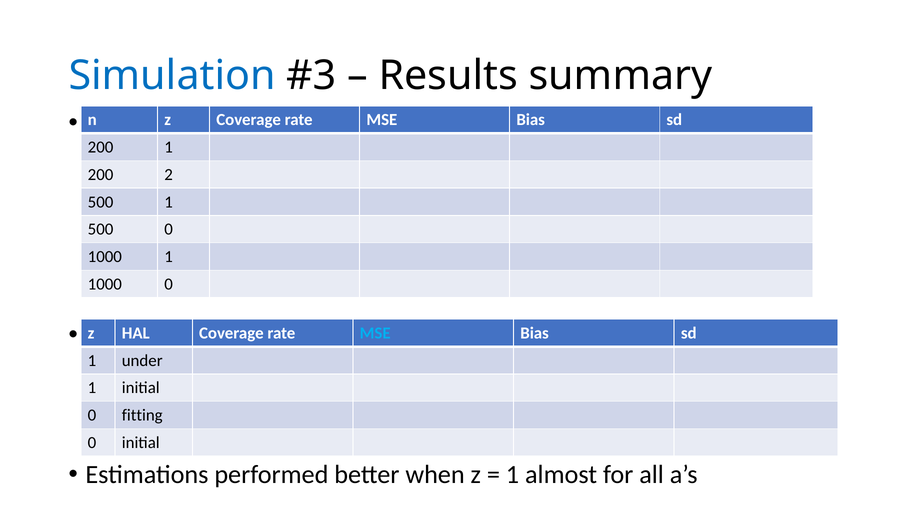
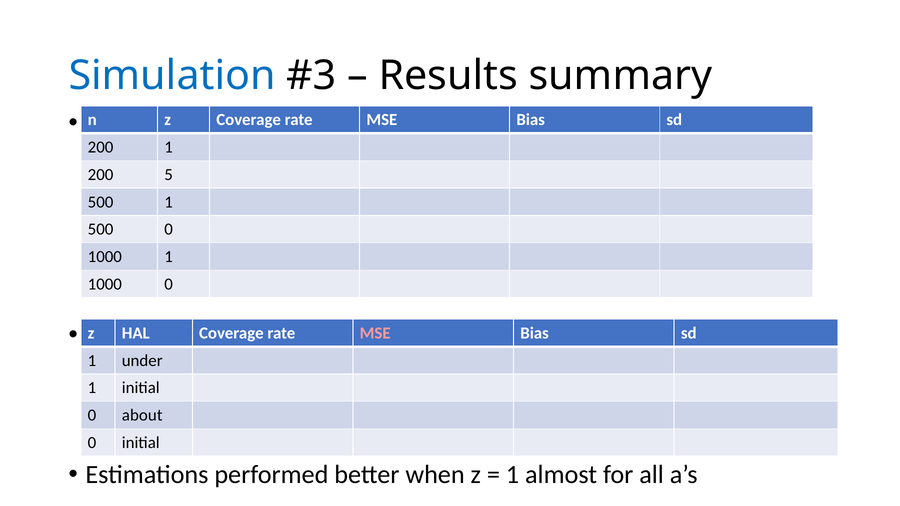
2: 2 -> 5 (169, 175)
MSE colour: light blue -> pink (375, 333)
fitting: fitting -> about (142, 415)
